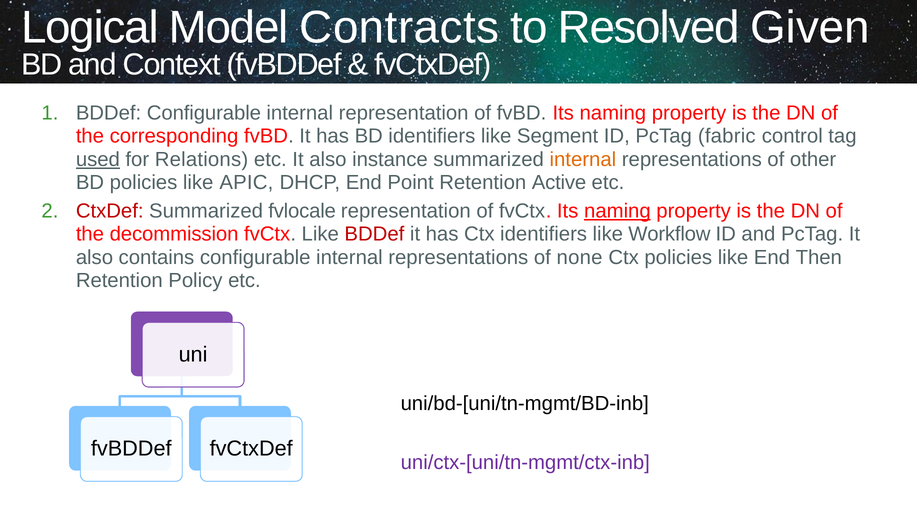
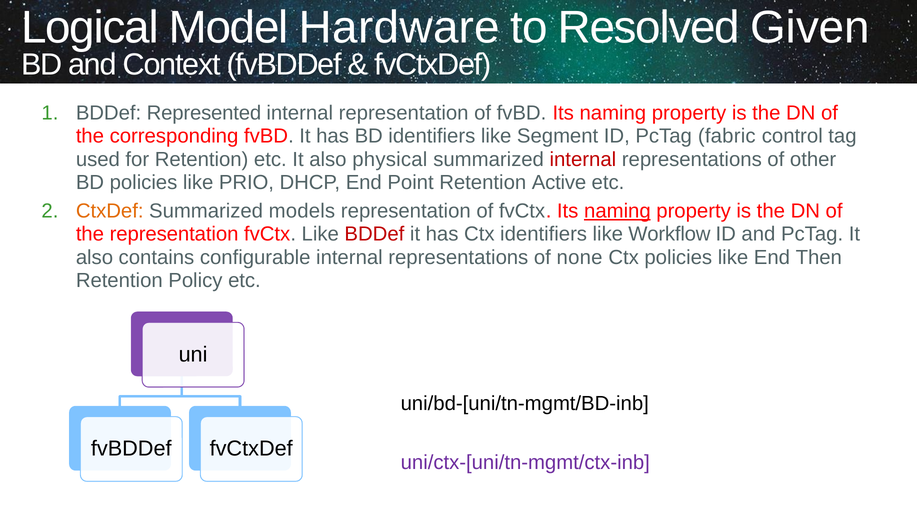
Contracts: Contracts -> Hardware (399, 27)
BDDef Configurable: Configurable -> Represented (204, 113)
used underline: present -> none (98, 159)
for Relations: Relations -> Retention (202, 159)
instance: instance -> physical (390, 159)
internal colour: orange -> red (583, 159)
APIC: APIC -> PRIO (246, 183)
CtxDef colour: red -> orange (110, 211)
fvlocale: fvlocale -> models (302, 211)
the decommission: decommission -> representation (174, 234)
